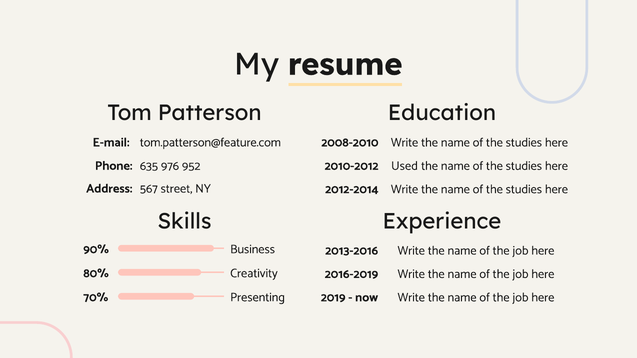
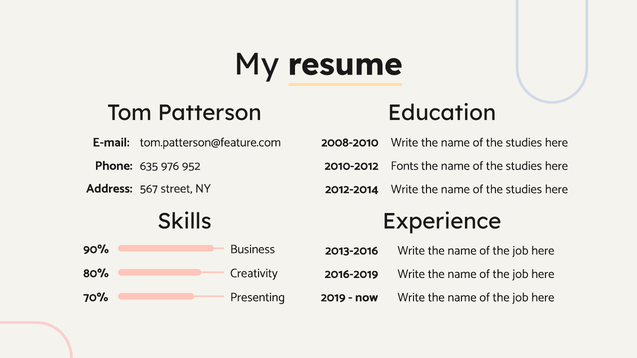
Used: Used -> Fonts (405, 166)
